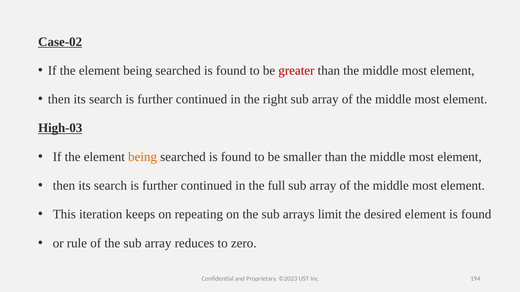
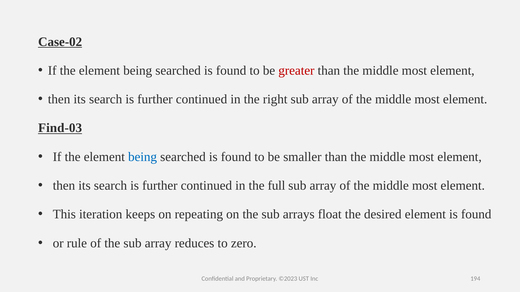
High-03: High-03 -> Find-03 (60, 128)
being colour: orange -> blue (143, 157)
limit: limit -> float (330, 215)
